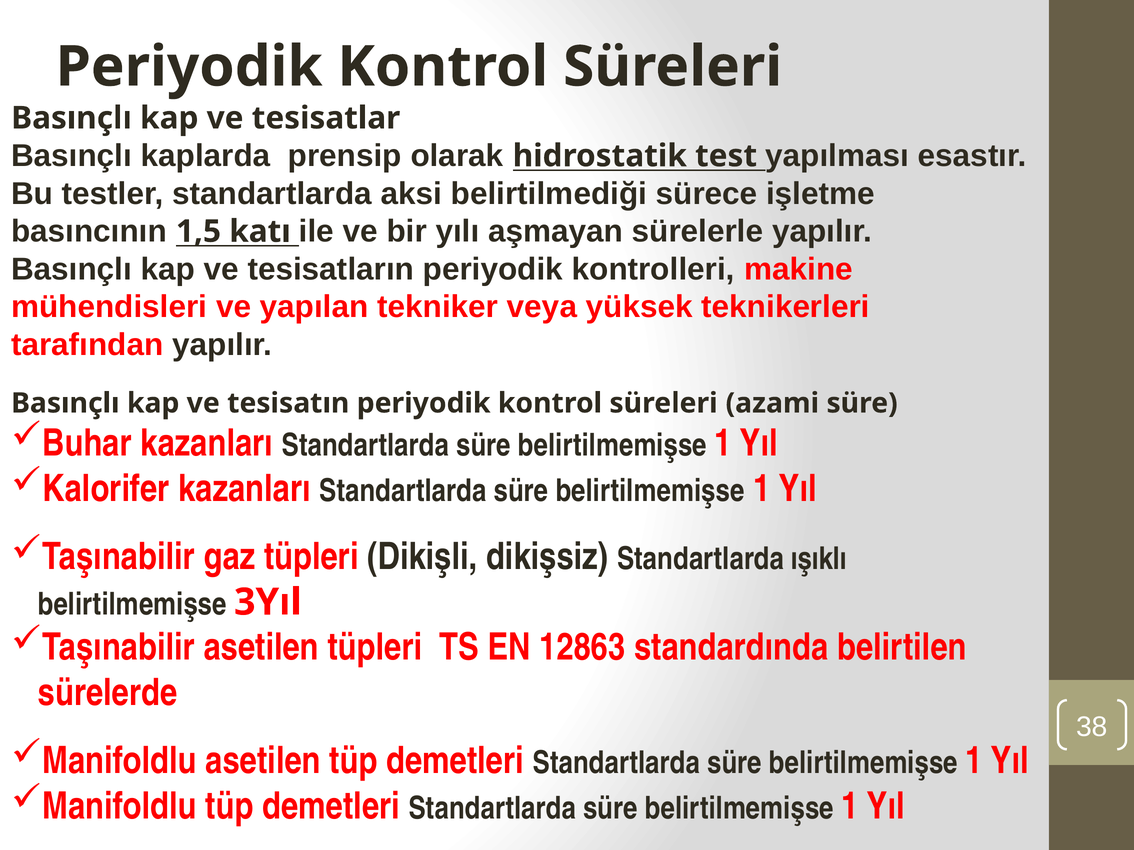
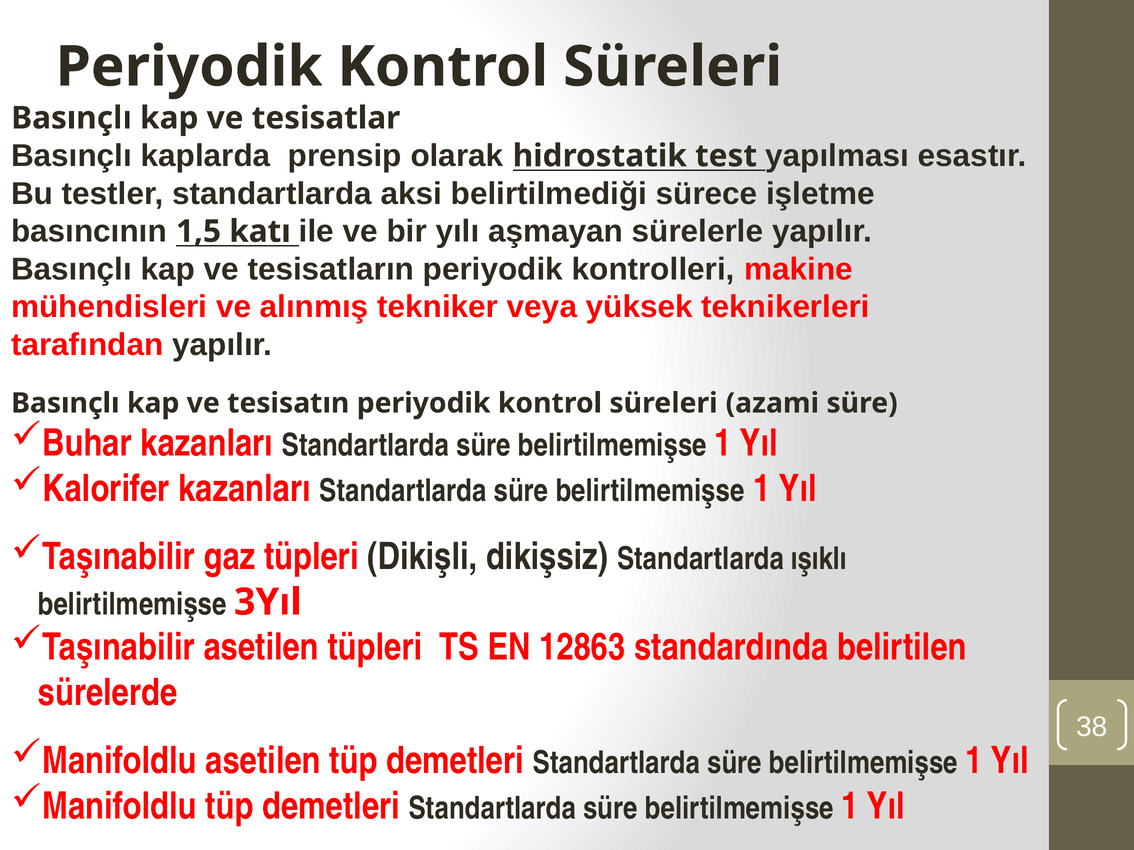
yapılan: yapılan -> alınmış (314, 307)
